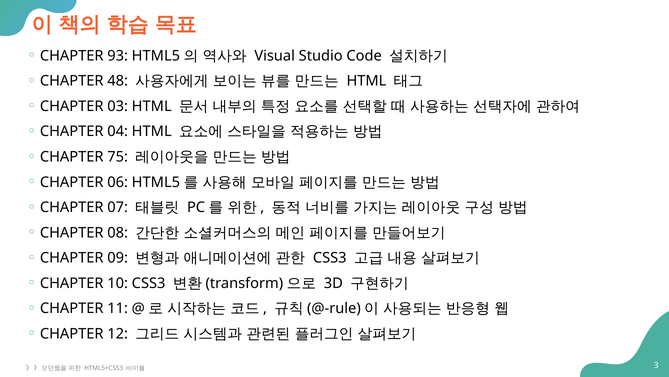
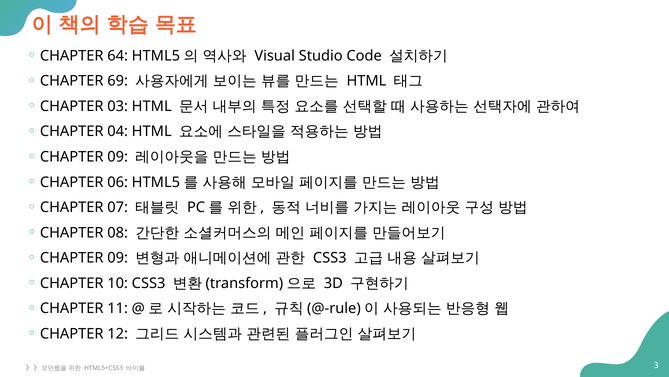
93: 93 -> 64 (118, 56)
48: 48 -> 69 (118, 81)
75: 75 -> 09 (118, 157)
